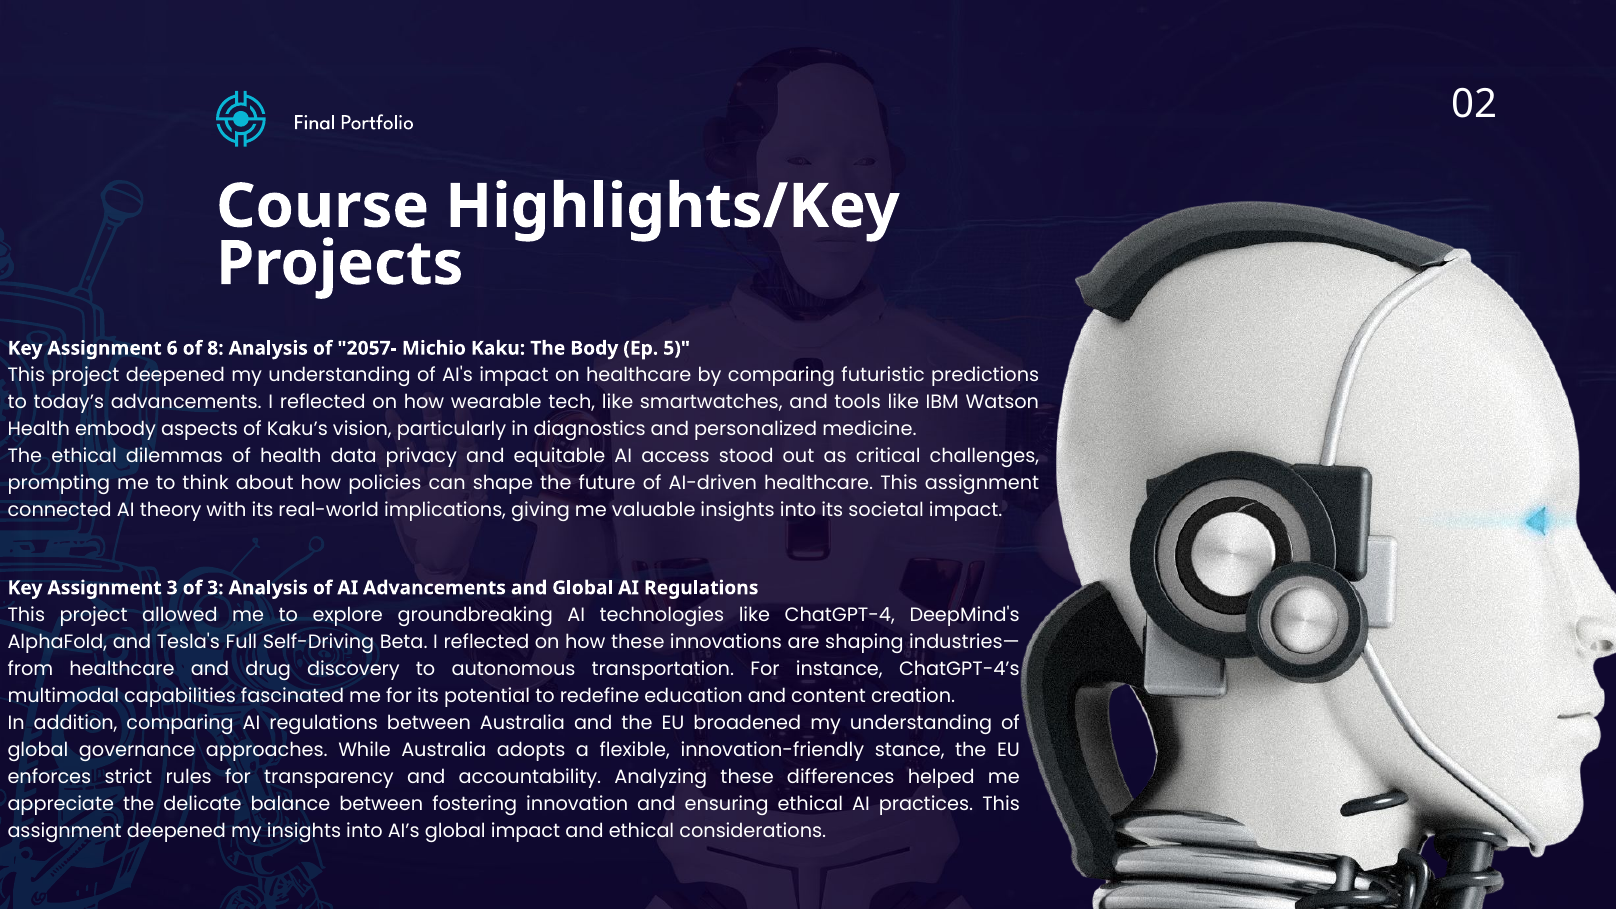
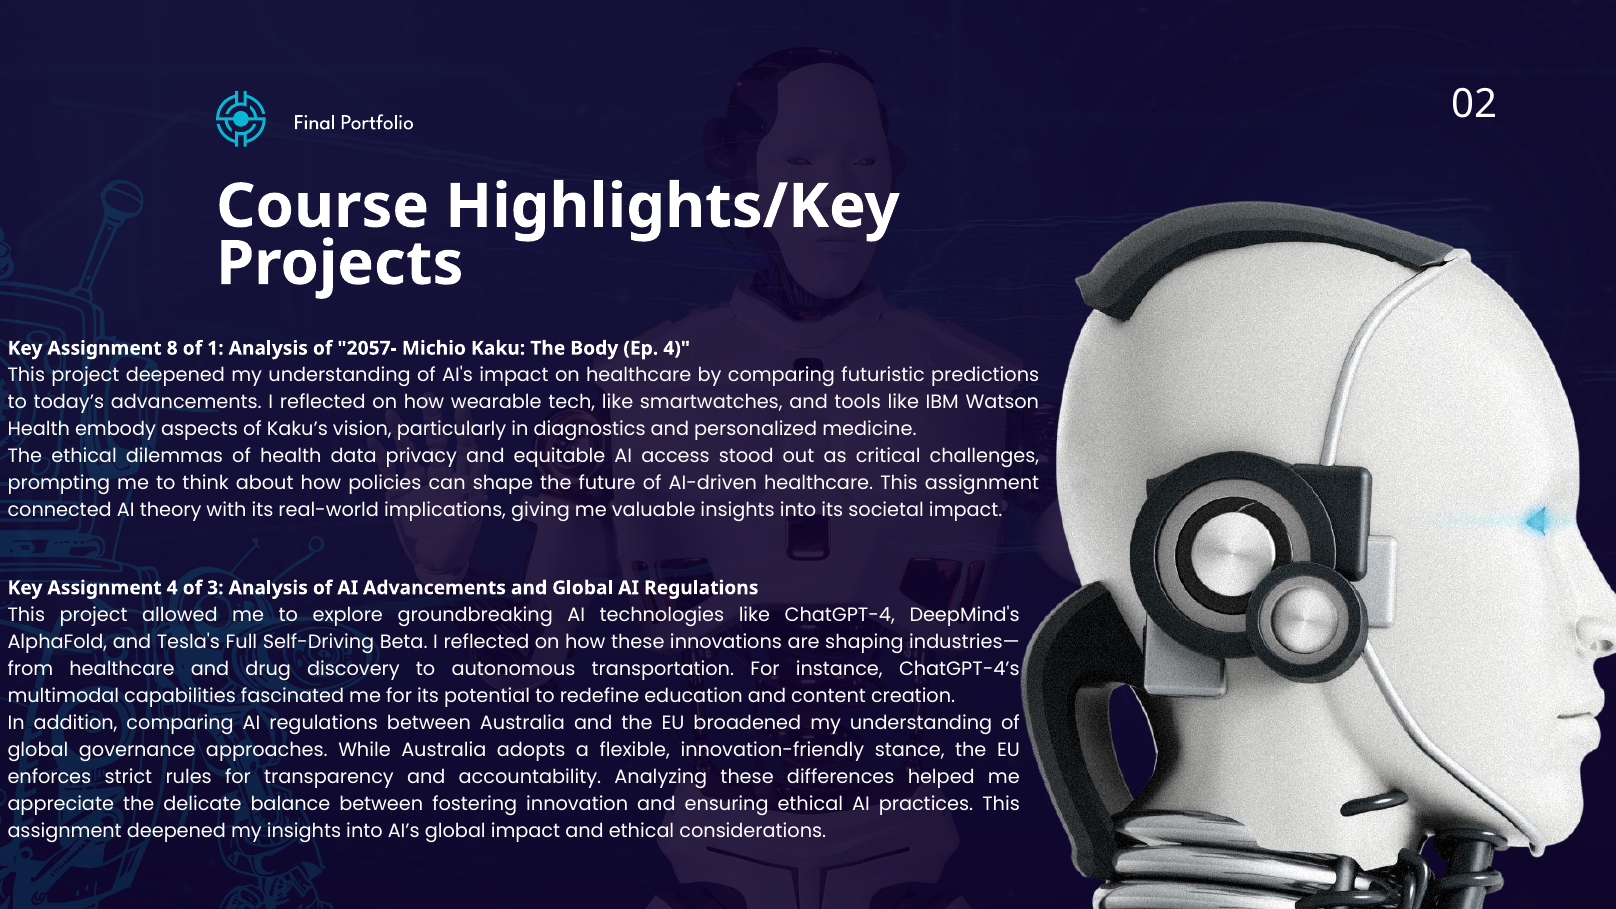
6: 6 -> 8 (172, 348)
8: 8 -> 1 (215, 348)
Ep 5: 5 -> 4 (677, 348)
Assignment 3: 3 -> 4 (172, 588)
